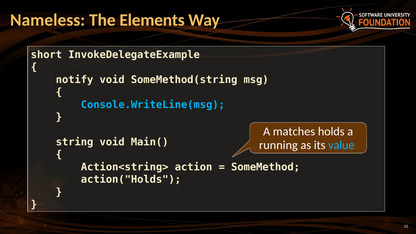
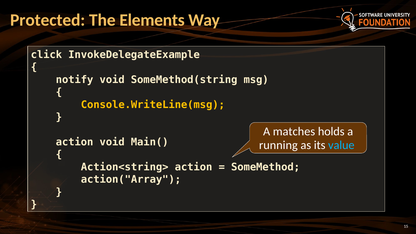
Nameless: Nameless -> Protected (48, 20)
short: short -> click (46, 55)
Console.WriteLine(msg colour: light blue -> yellow (153, 105)
string: string -> action (75, 142)
action("Holds: action("Holds -> action("Array (131, 180)
